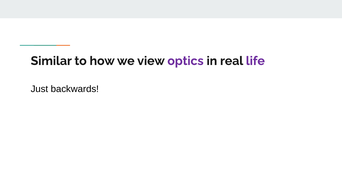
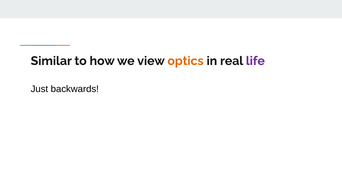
optics colour: purple -> orange (185, 61)
